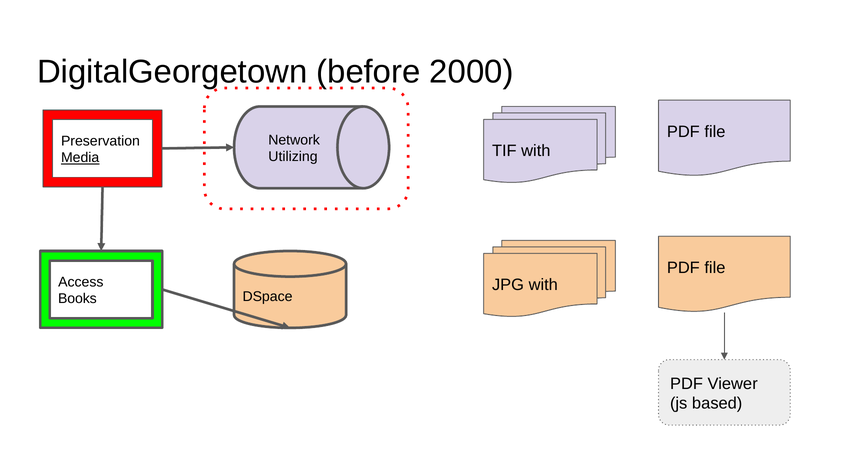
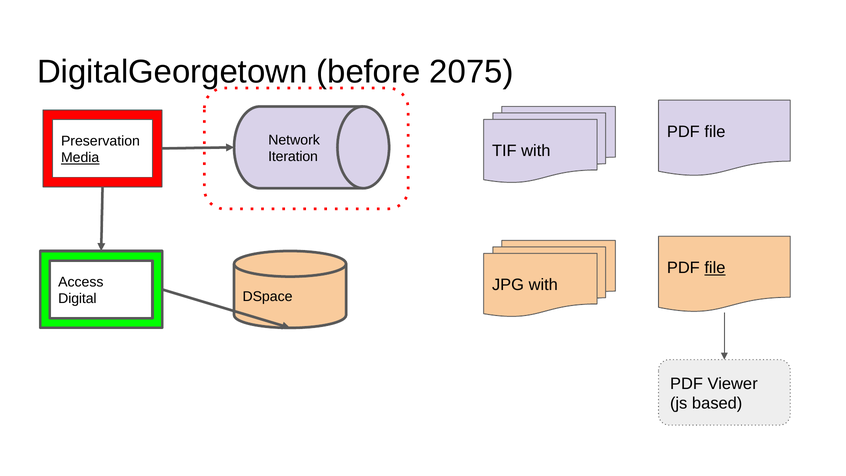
2000: 2000 -> 2075 (471, 72)
Utilizing: Utilizing -> Iteration (293, 157)
file underline: none -> present (715, 268)
Books: Books -> Digital (77, 299)
